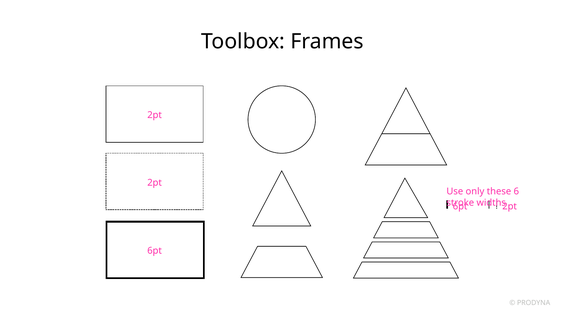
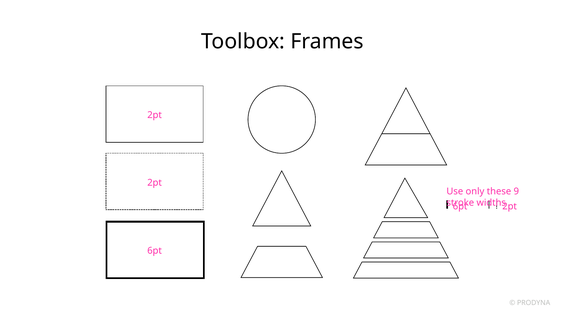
6: 6 -> 9 (516, 191)
